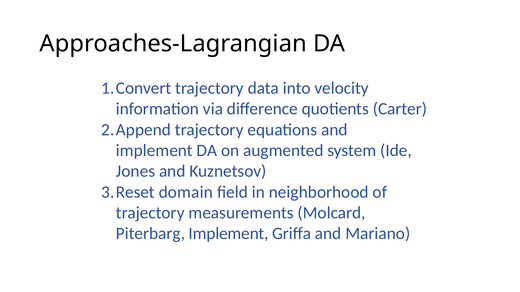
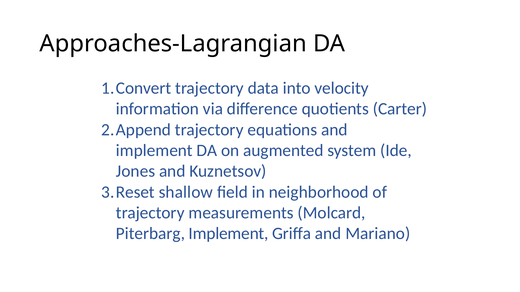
domain: domain -> shallow (186, 192)
